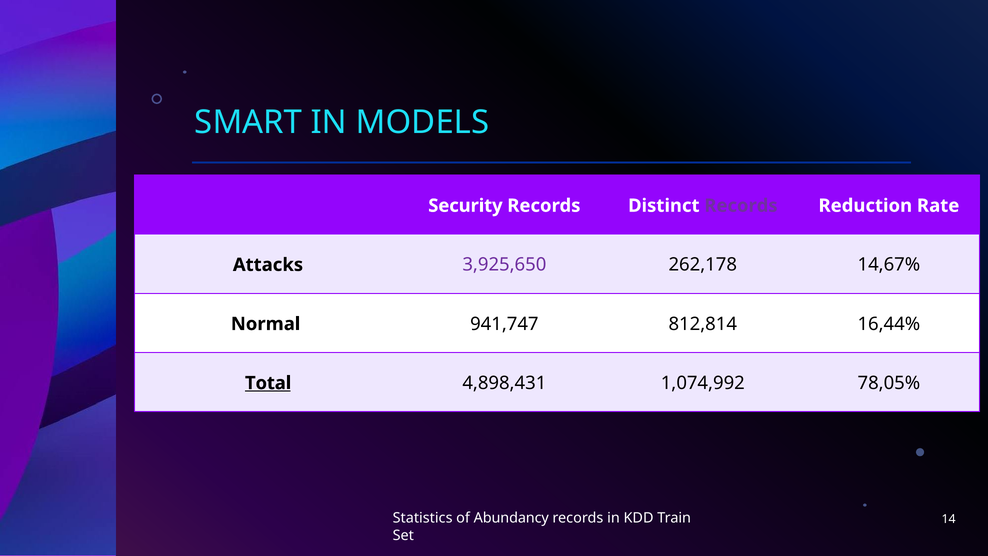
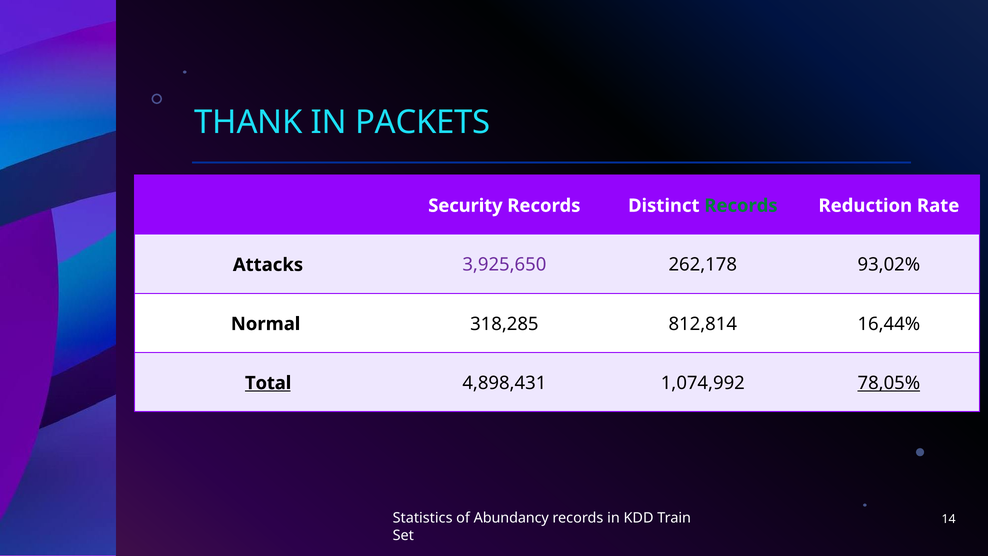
SMART: SMART -> THANK (248, 122)
MODELS: MODELS -> PACKETS (423, 122)
Records colour: purple -> green (741, 206)
14,67%: 14,67% -> 93,02% (889, 265)
941,747: 941,747 -> 318,285 (504, 324)
78,05% underline: none -> present (889, 383)
